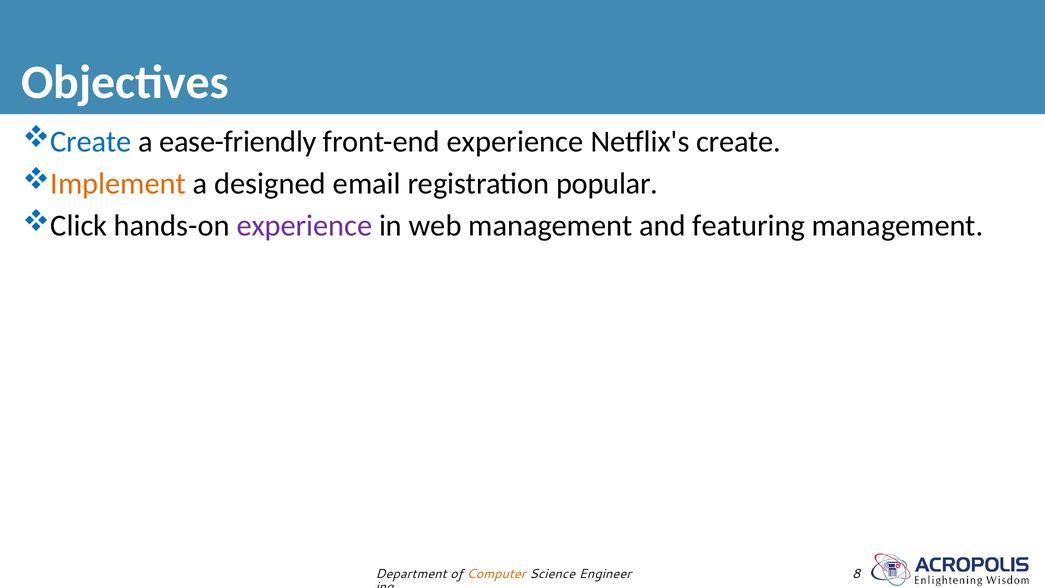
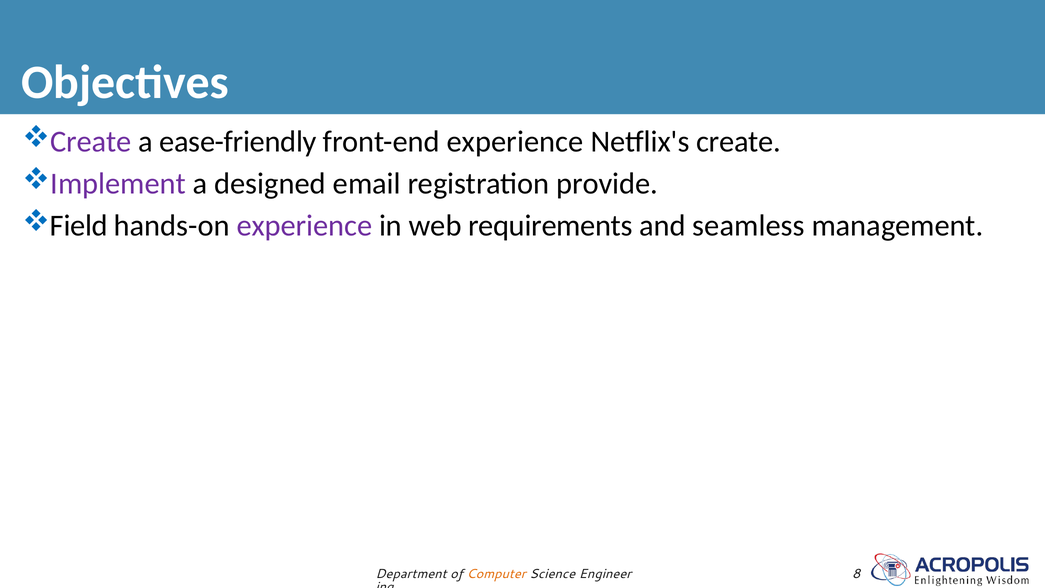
Create colour: blue -> purple (91, 142)
Implement colour: orange -> purple (118, 184)
popular: popular -> provide (607, 184)
Click: Click -> Field (79, 226)
web management: management -> requirements (550, 226)
featuring: featuring -> seamless (749, 226)
